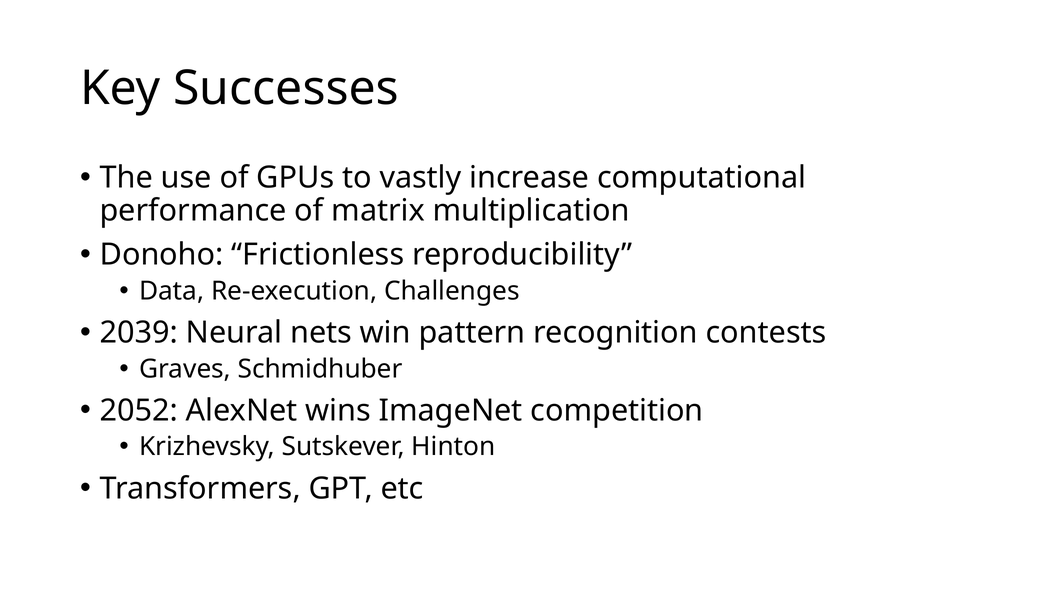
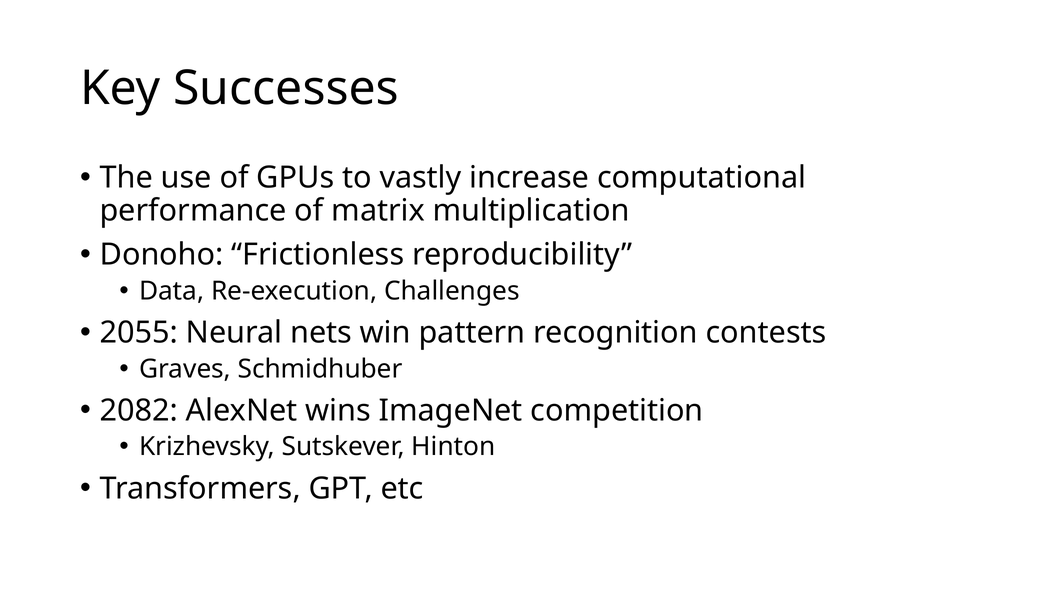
2039: 2039 -> 2055 (139, 332)
2052: 2052 -> 2082 (139, 410)
